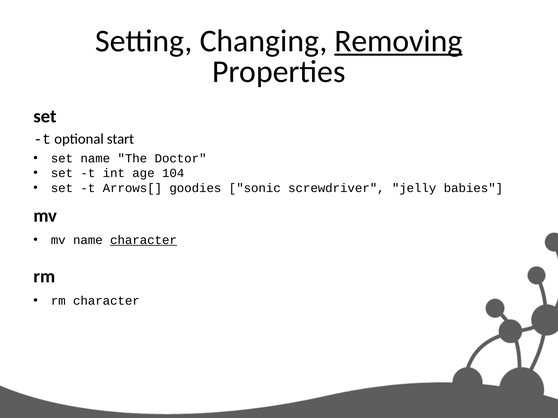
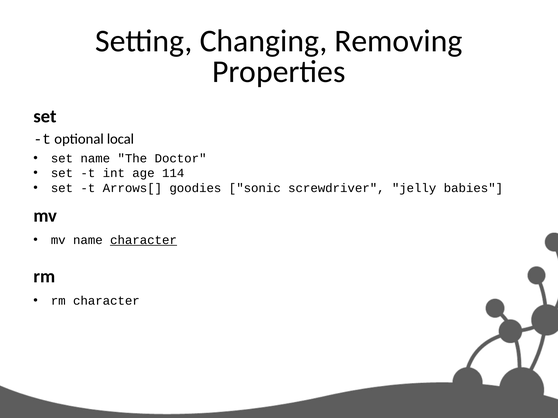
Removing underline: present -> none (398, 41)
start: start -> local (120, 139)
104: 104 -> 114 (173, 173)
